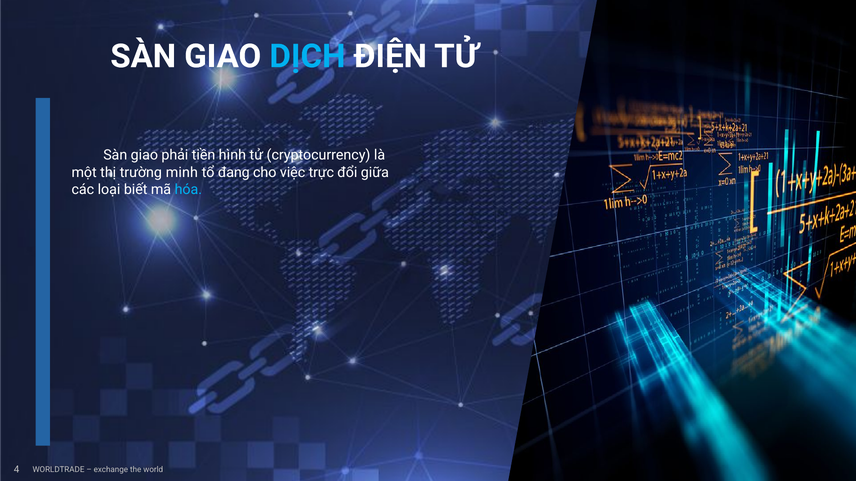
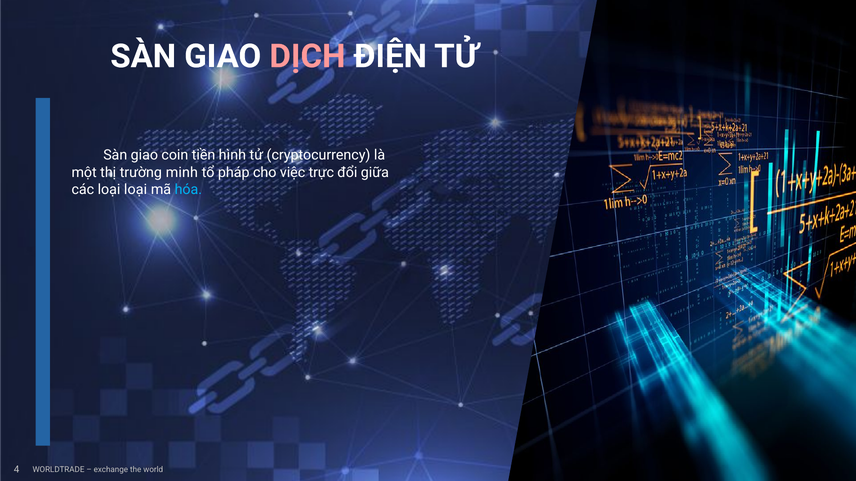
DỊCH colour: light blue -> pink (307, 56)
phải: phải -> coin (175, 155)
đang: đang -> pháp (234, 173)
loại biết: biết -> loại (136, 190)
